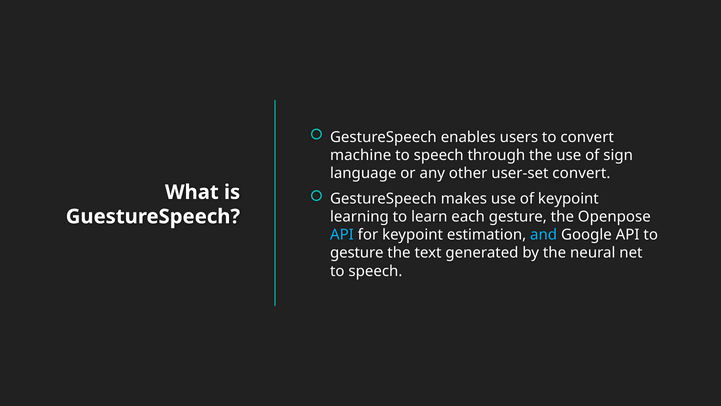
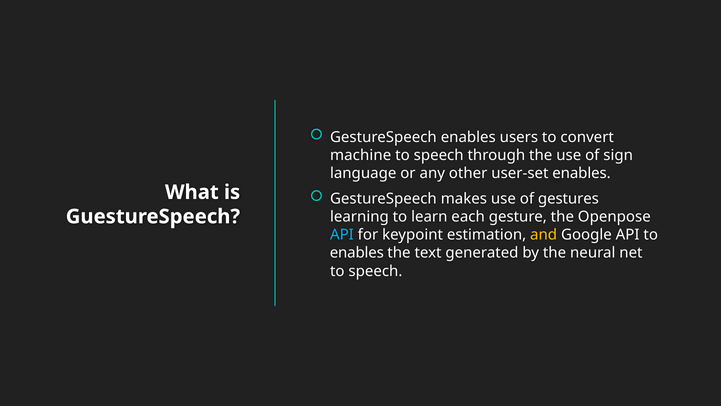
user-set convert: convert -> enables (582, 173)
of keypoint: keypoint -> gestures (568, 199)
and colour: light blue -> yellow (544, 235)
gesture: gesture -> enables (357, 253)
